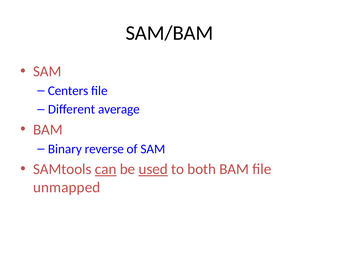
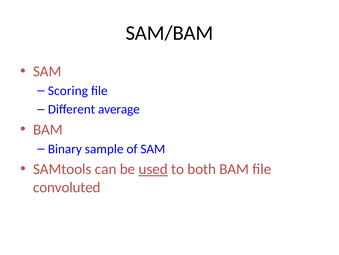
Centers: Centers -> Scoring (68, 91)
reverse: reverse -> sample (104, 149)
can underline: present -> none (106, 169)
unmapped: unmapped -> convoluted (67, 187)
